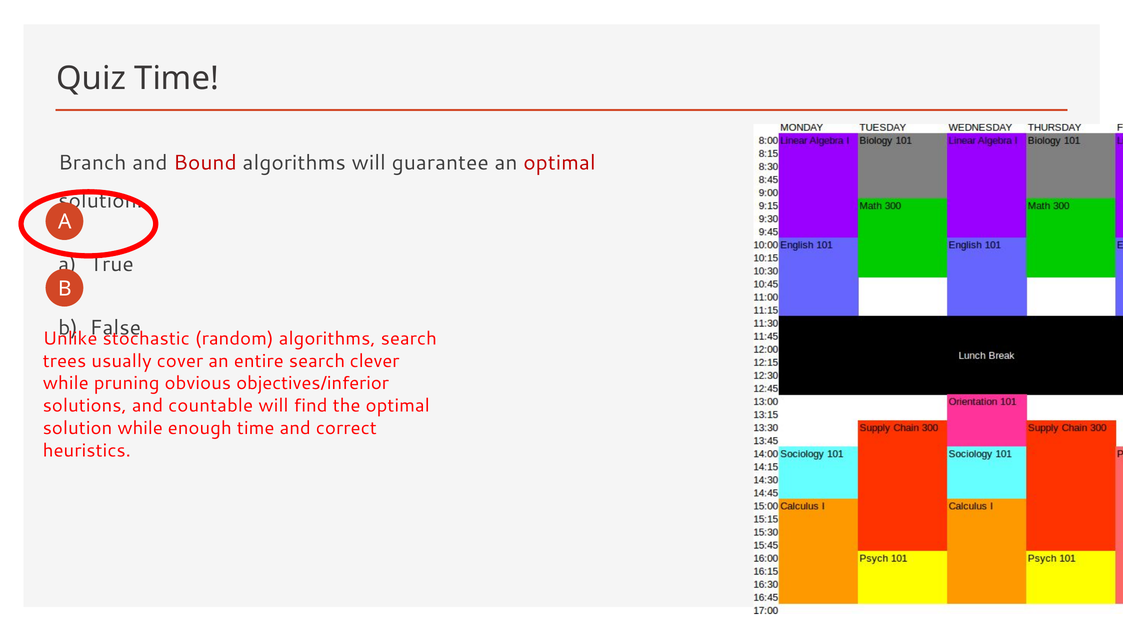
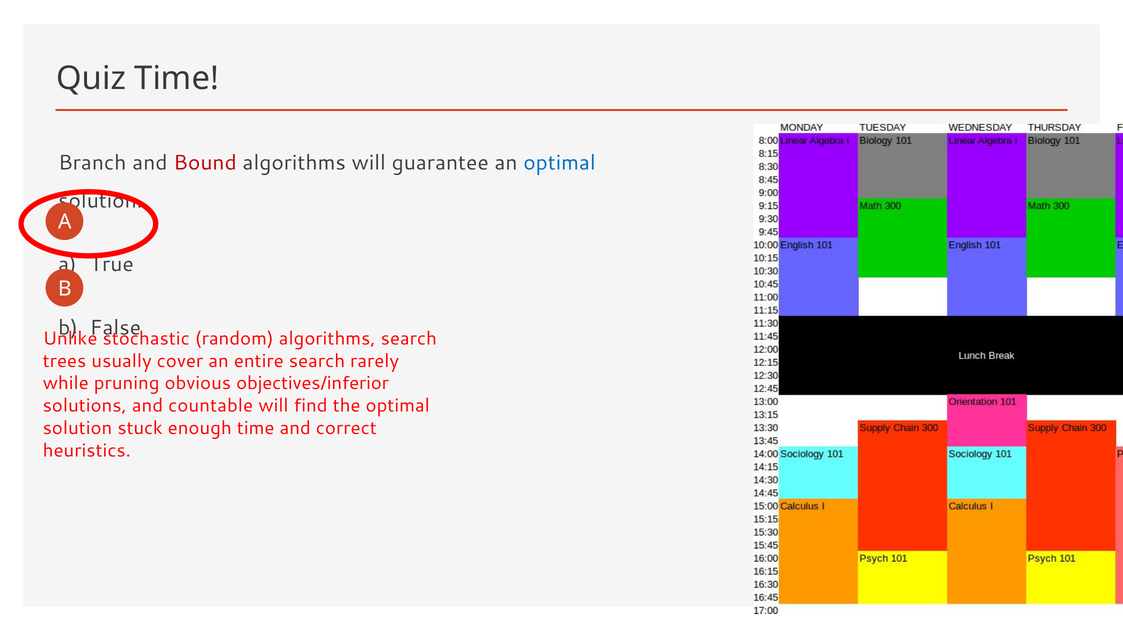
optimal colour: red -> blue (559, 163)
clever: clever -> rarely (375, 361)
solution while: while -> stuck (140, 429)
